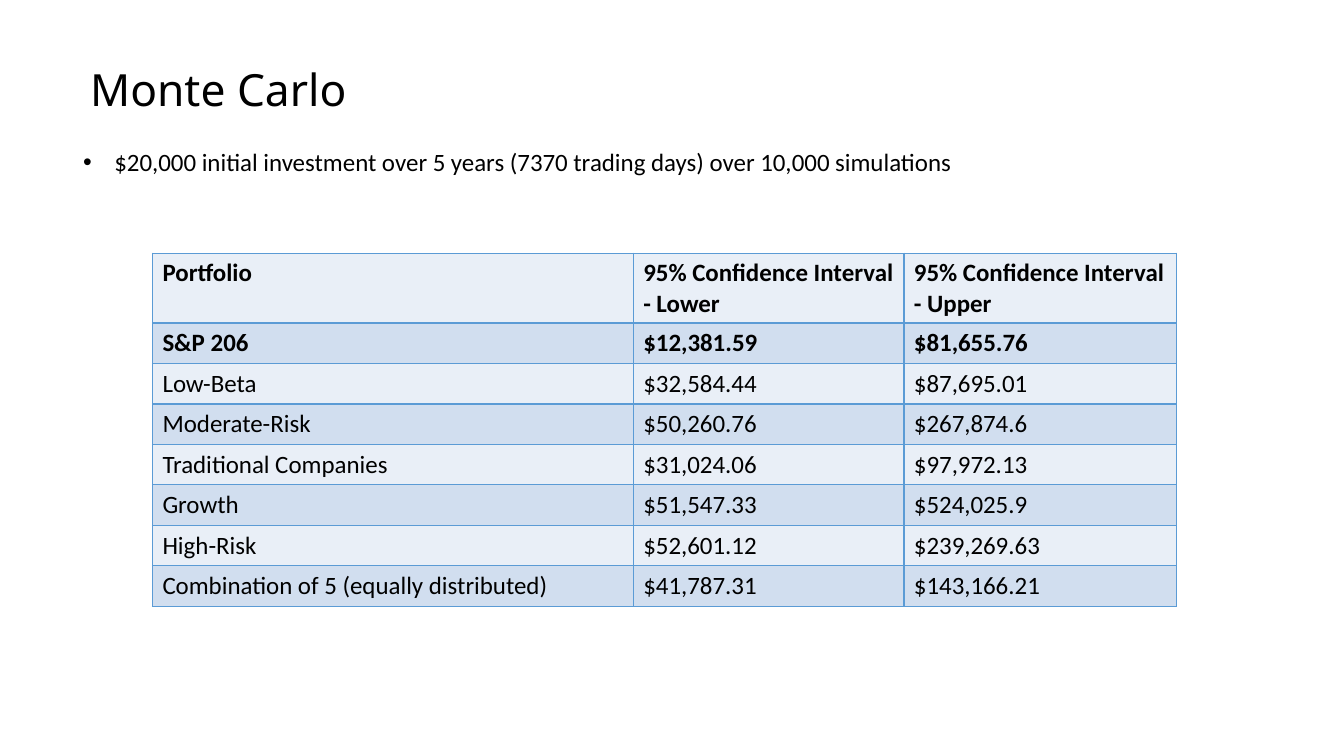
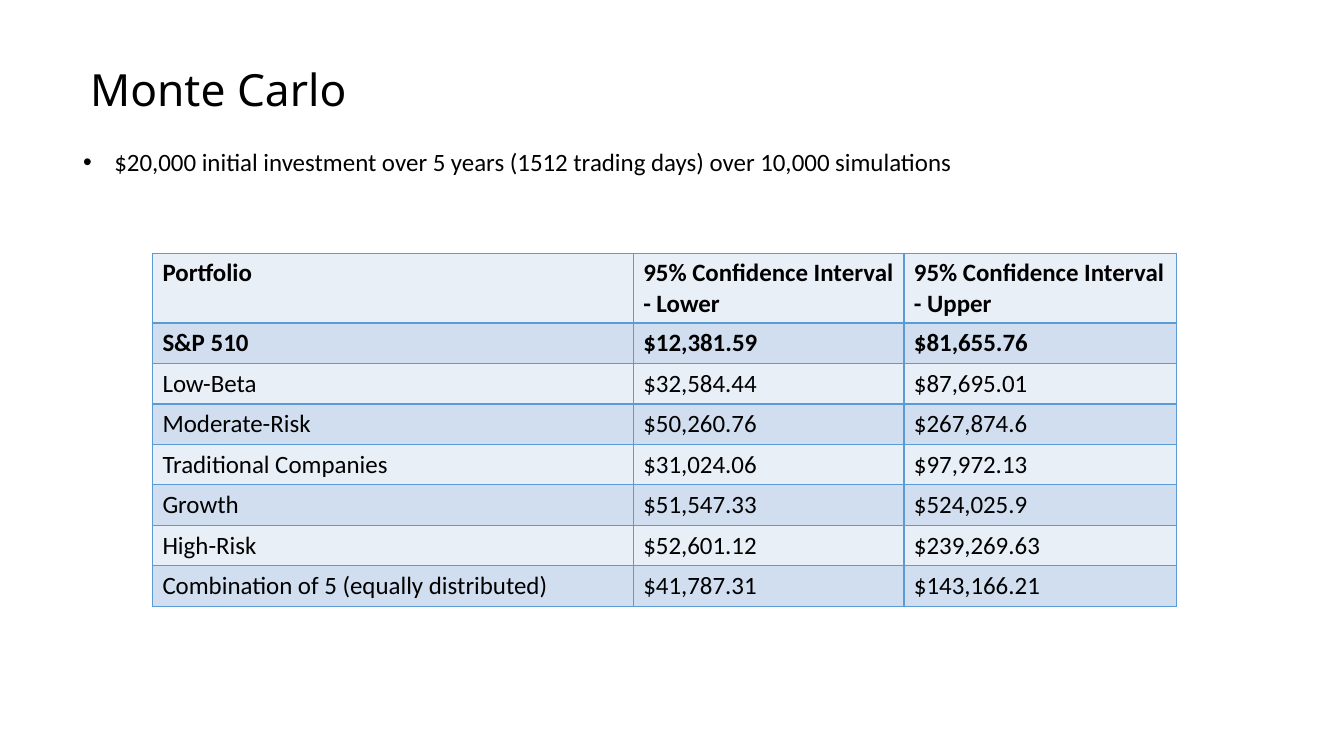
7370: 7370 -> 1512 (539, 163)
206: 206 -> 510 (230, 343)
